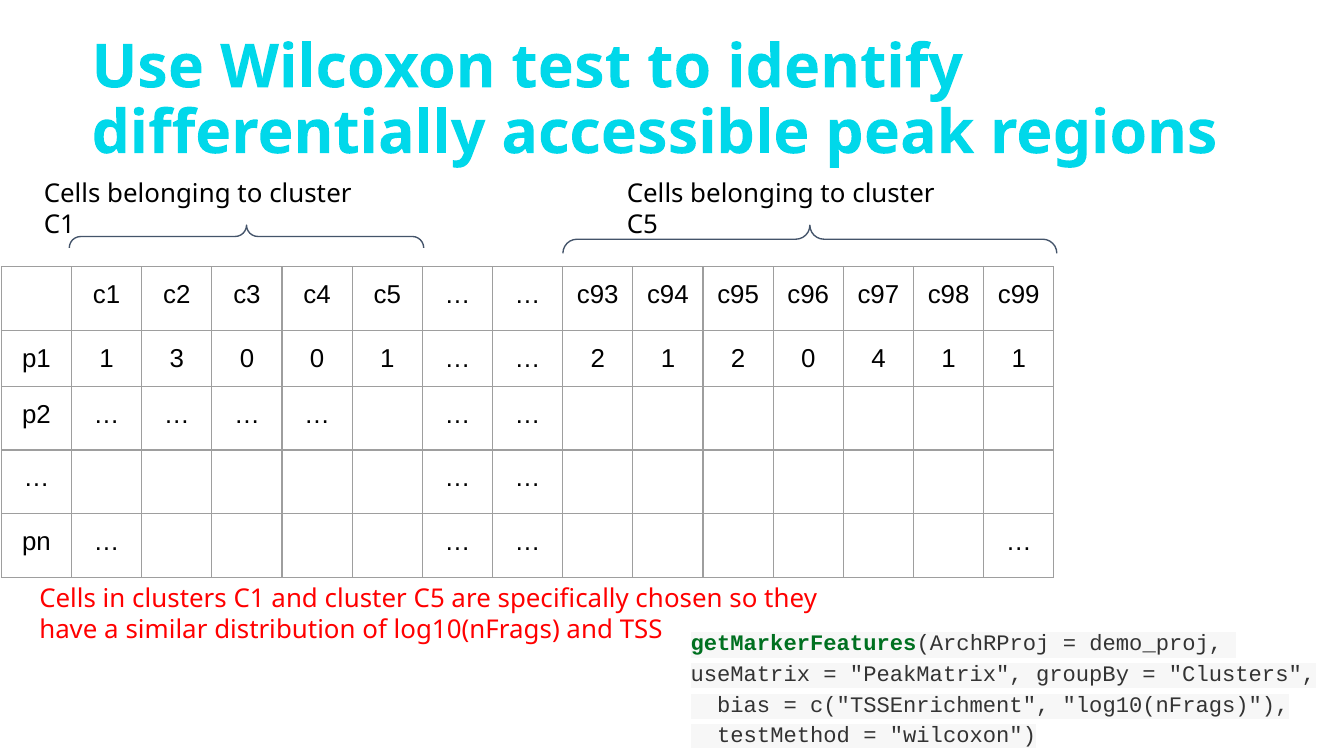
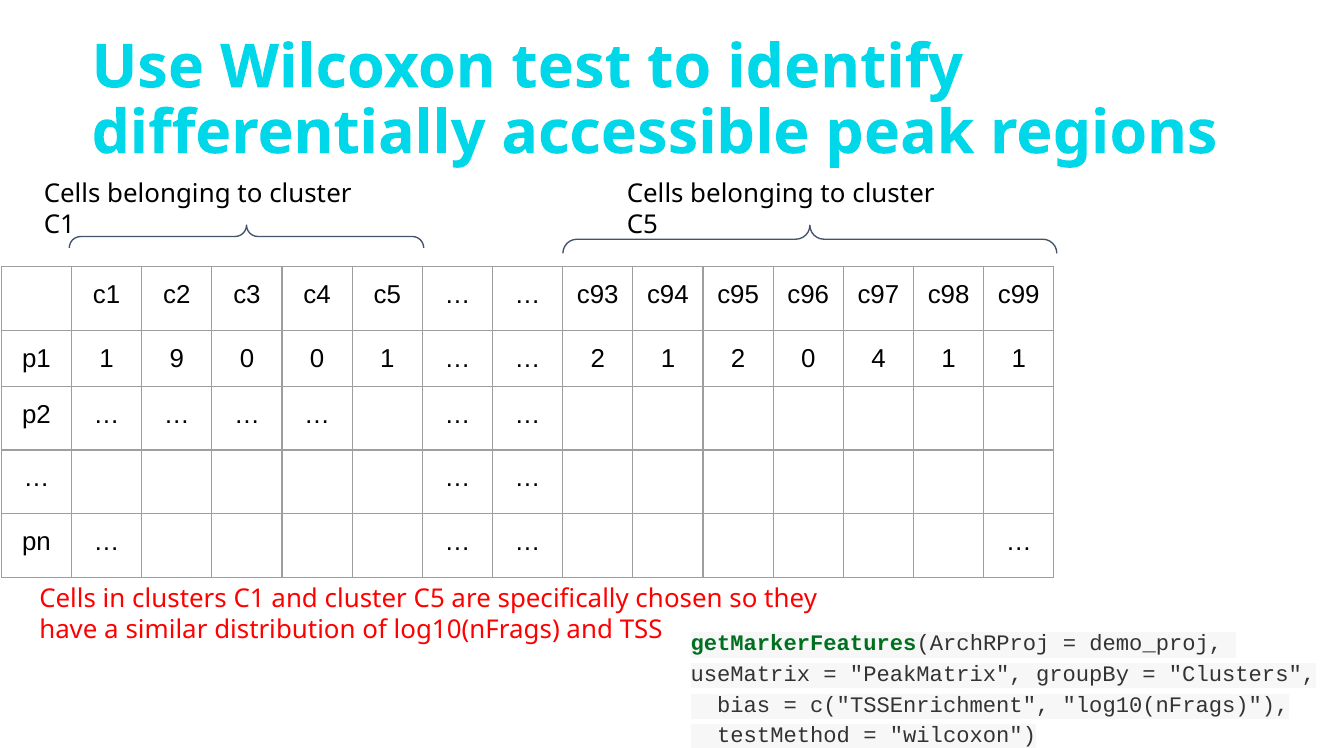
3: 3 -> 9 (177, 359)
